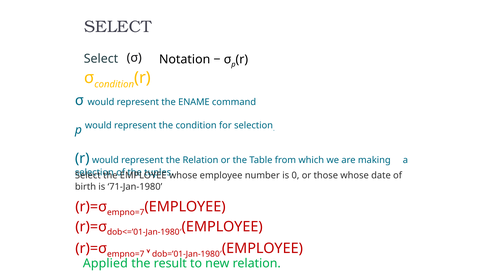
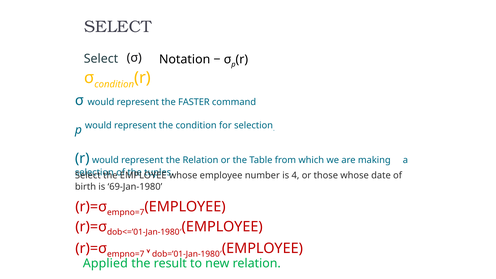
ENAME: ENAME -> FASTER (194, 102)
0: 0 -> 4 (295, 175)
71-Jan-1980: 71-Jan-1980 -> 69-Jan-1980 (135, 187)
